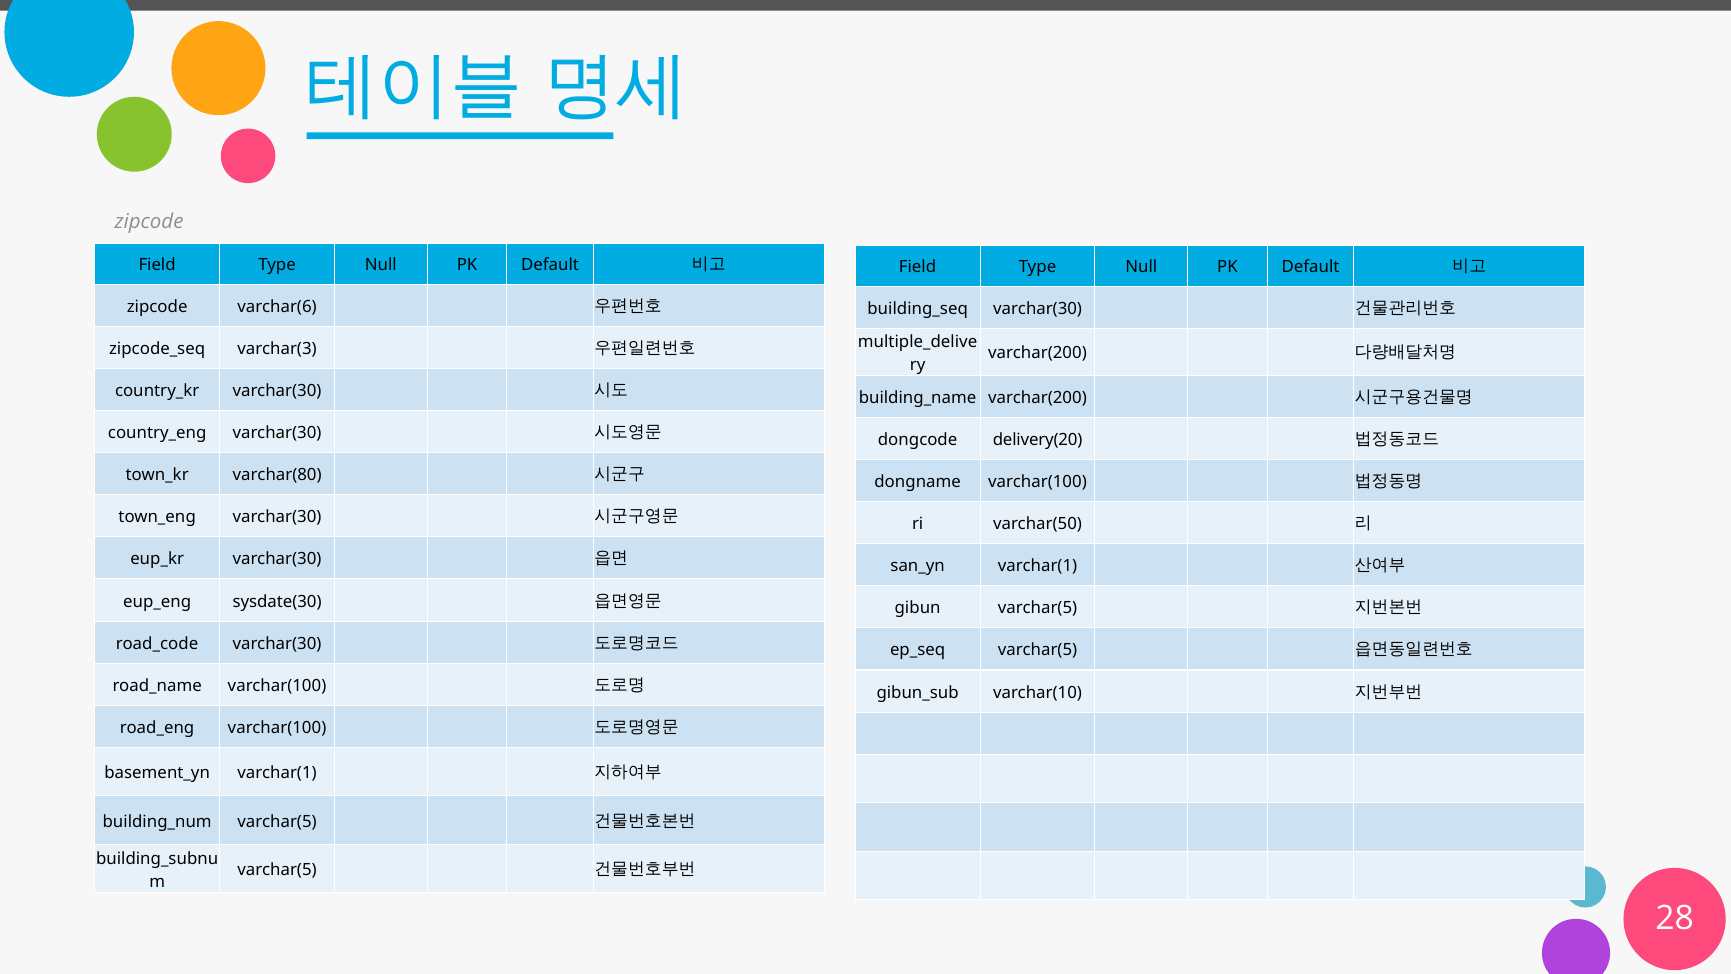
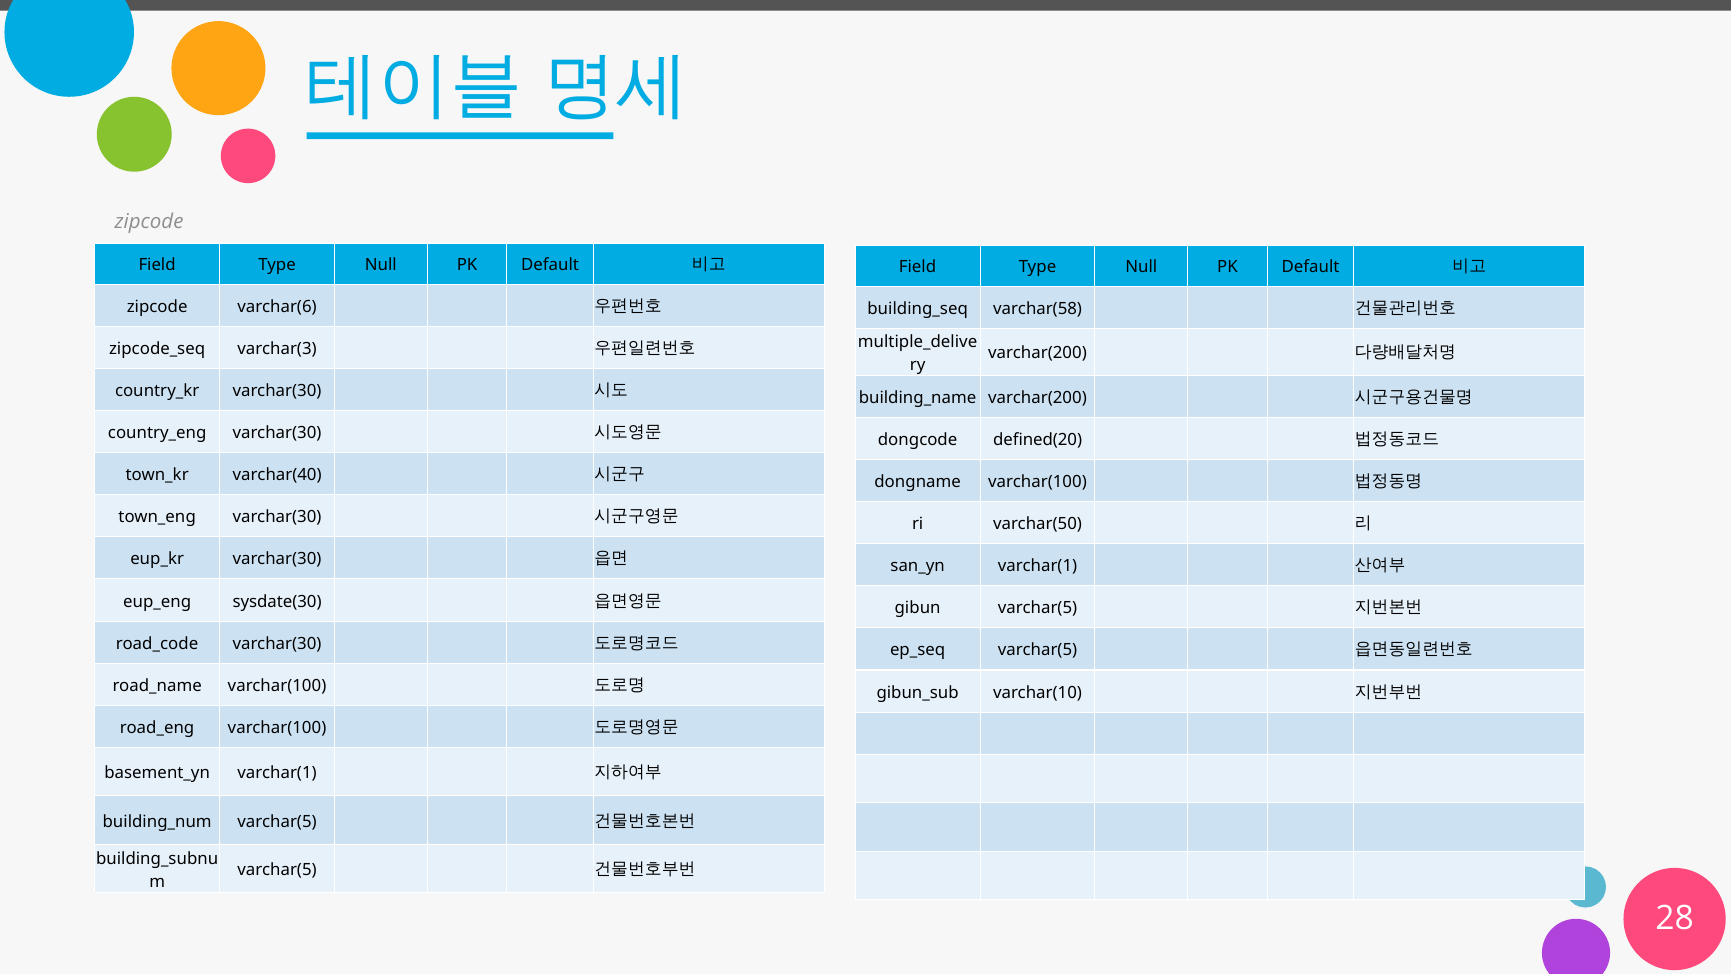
varchar(30: varchar(30 -> varchar(58 (1038, 309)
delivery(20: delivery(20 -> defined(20 (1038, 440)
varchar(80: varchar(80 -> varchar(40 (277, 475)
